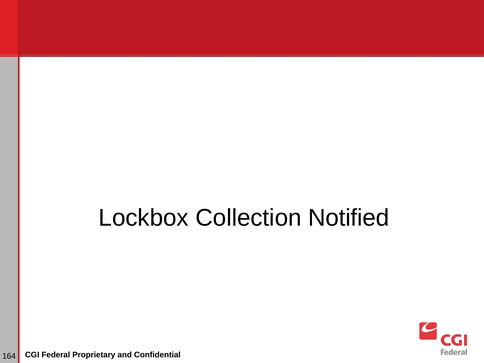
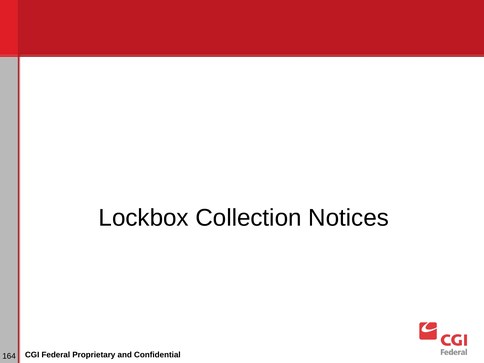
Notified: Notified -> Notices (349, 218)
